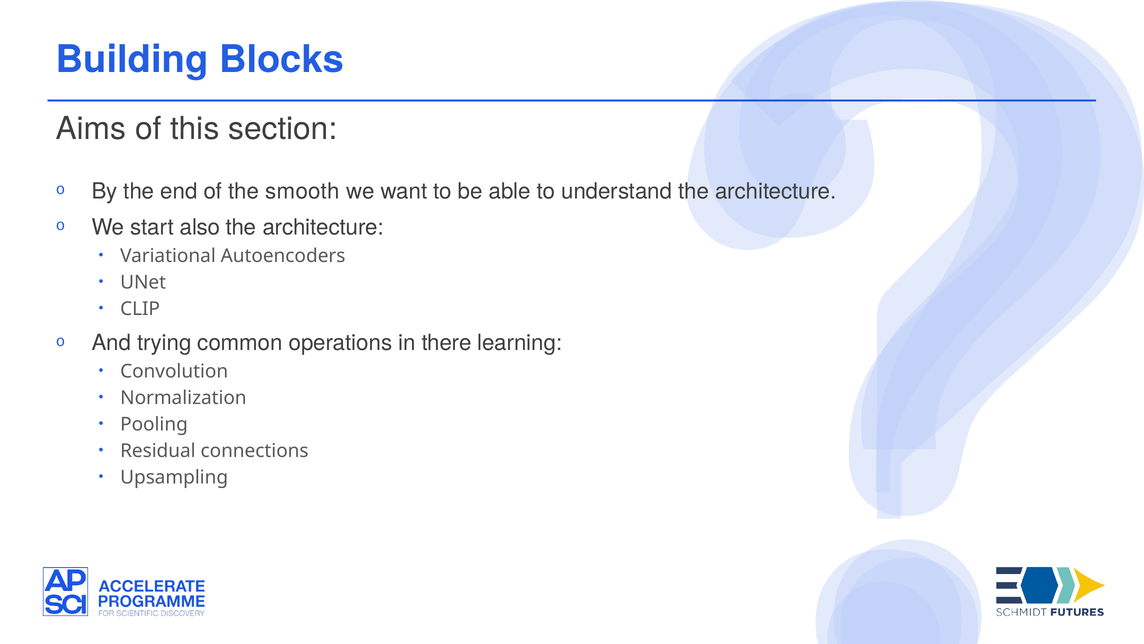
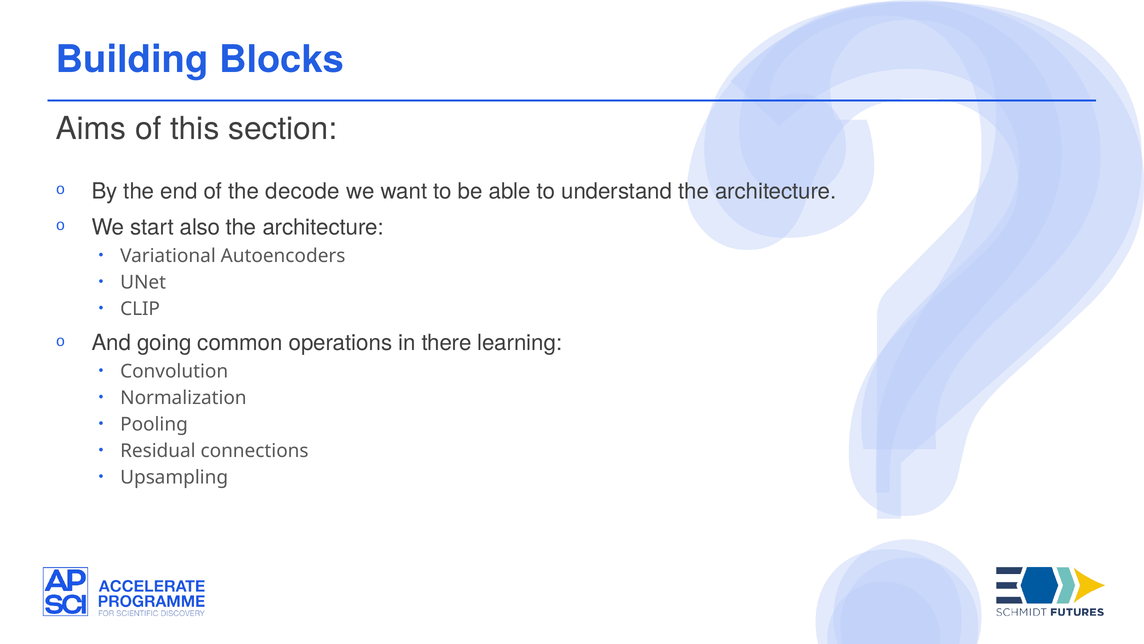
smooth: smooth -> decode (303, 191)
trying: trying -> going (164, 343)
